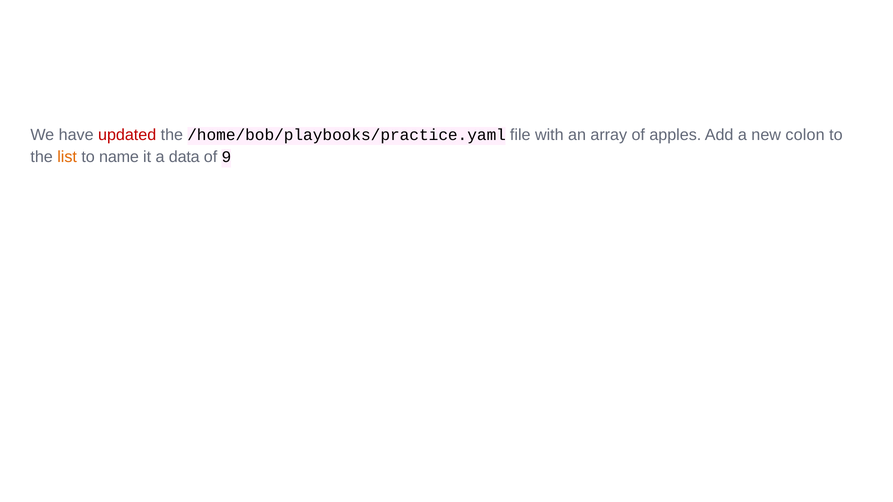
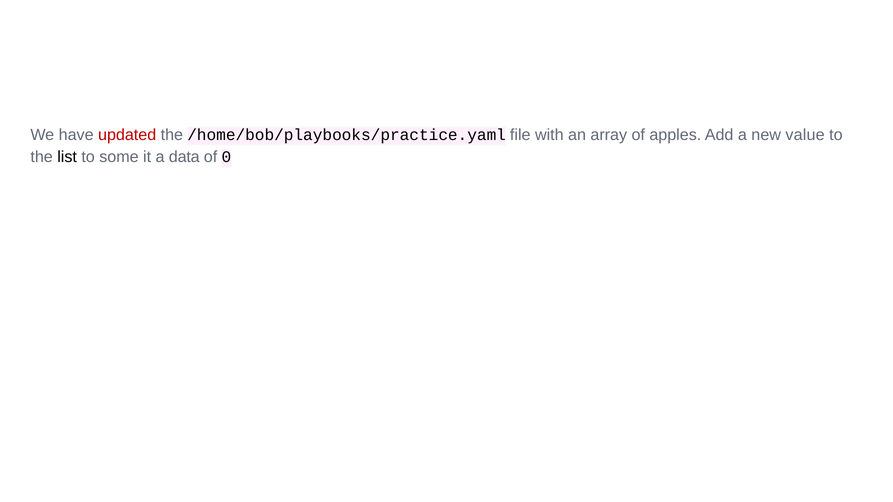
colon: colon -> value (805, 135)
list colour: orange -> black (67, 157)
name: name -> some (119, 157)
9: 9 -> 0 (226, 157)
